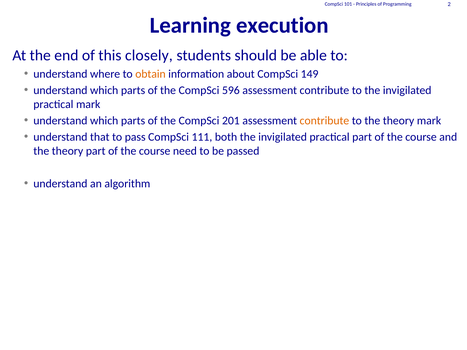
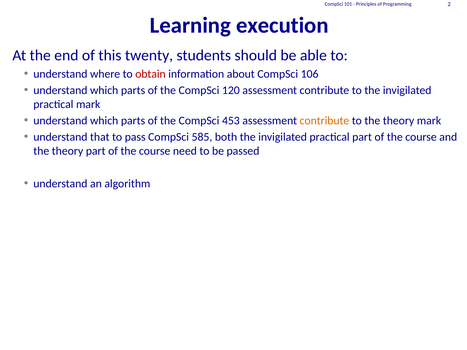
closely: closely -> twenty (149, 56)
obtain colour: orange -> red (150, 74)
149: 149 -> 106 (310, 74)
596: 596 -> 120 (231, 90)
201: 201 -> 453 (231, 121)
111: 111 -> 585 (202, 137)
